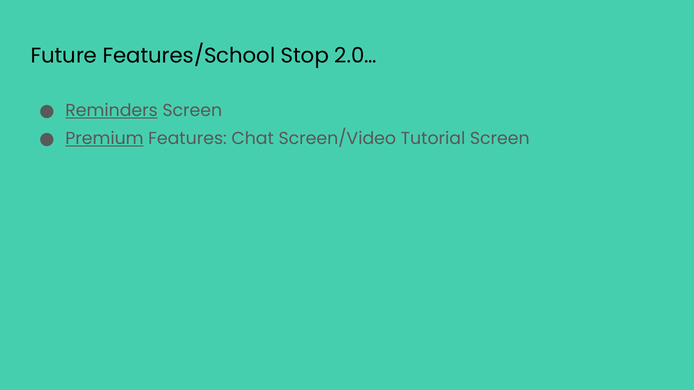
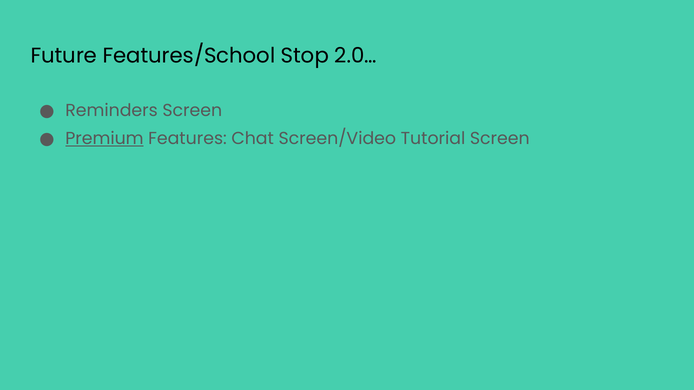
Reminders underline: present -> none (112, 111)
